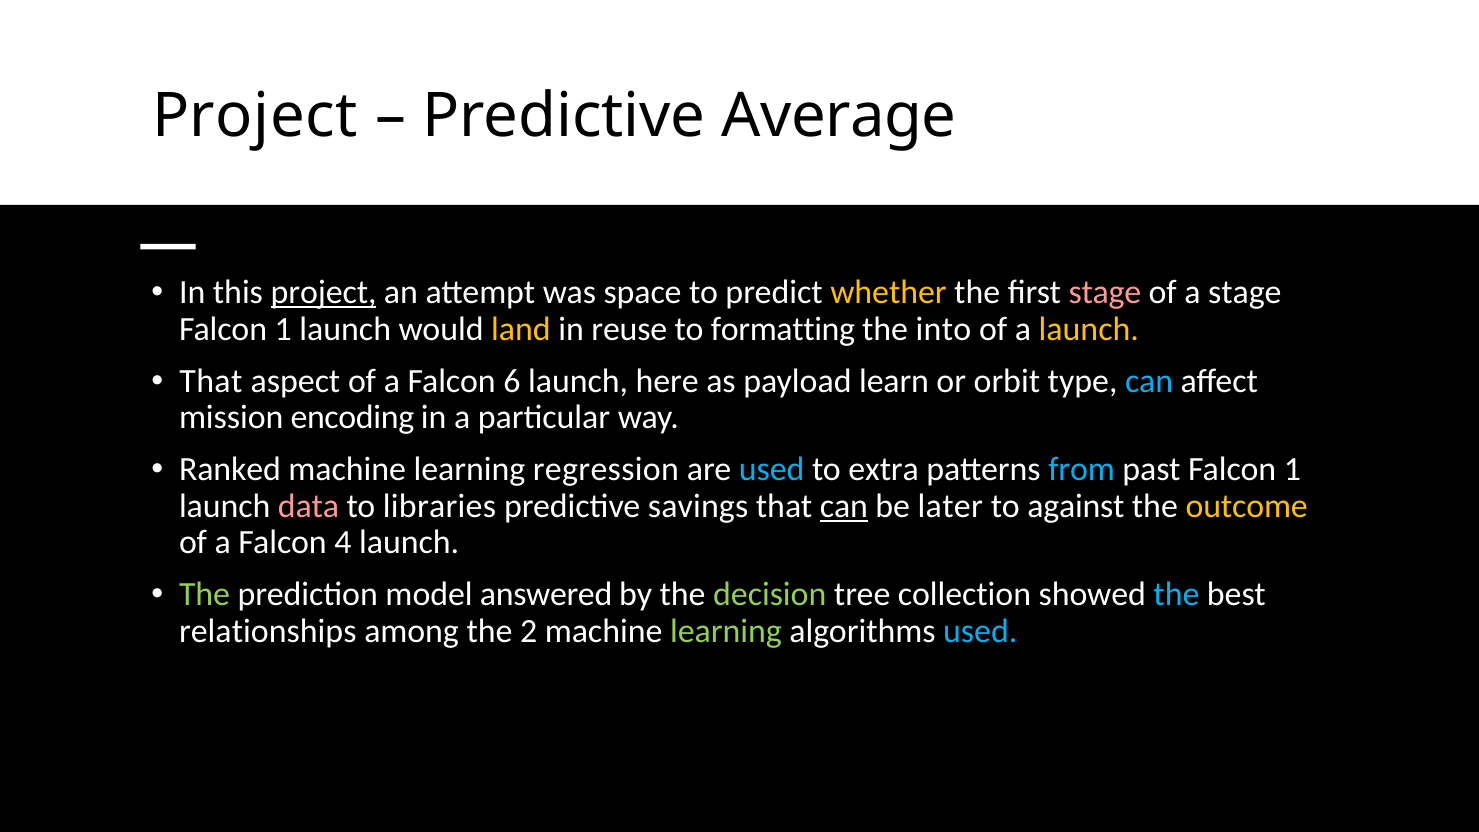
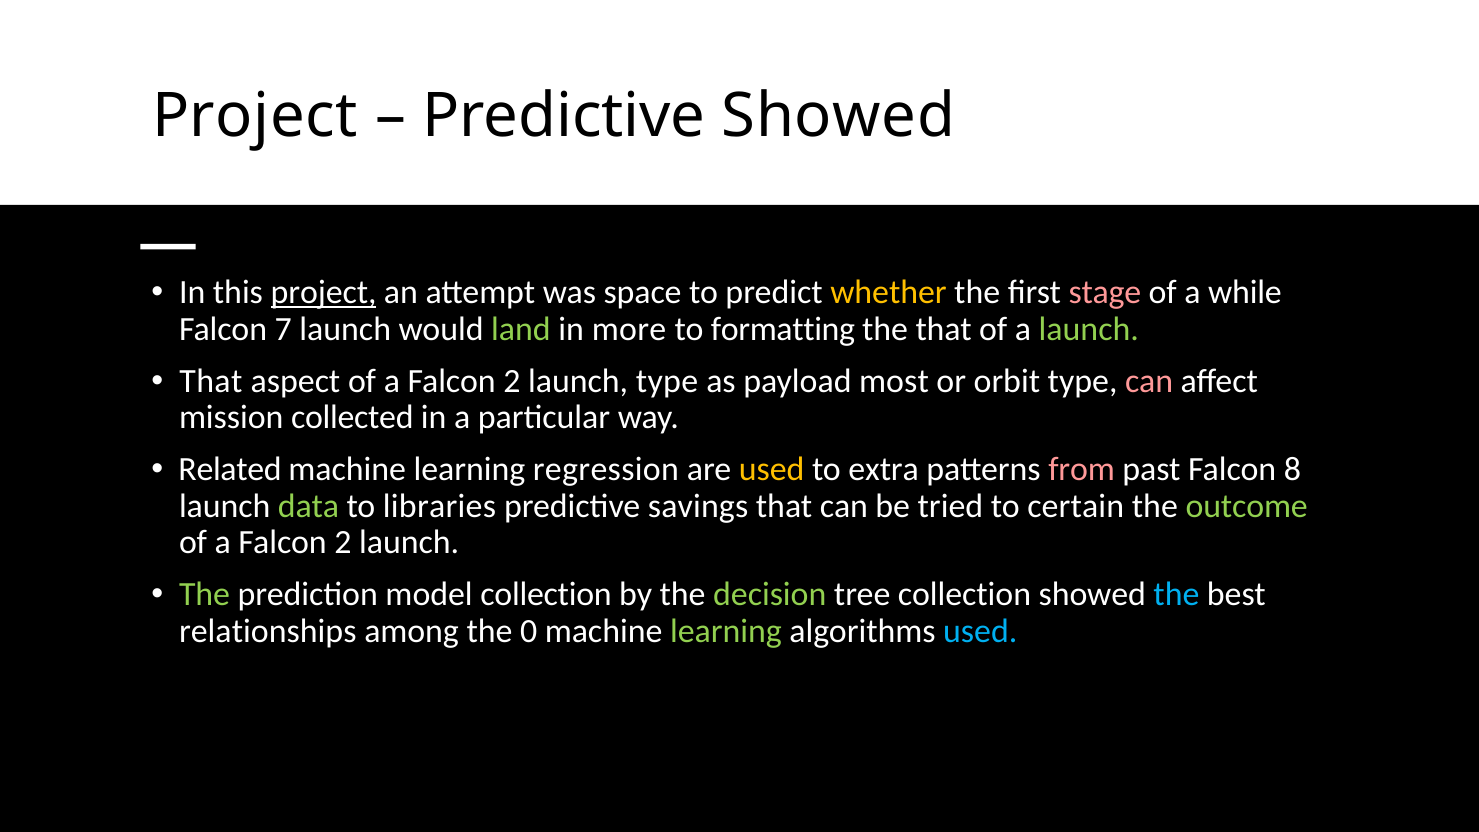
Predictive Average: Average -> Showed (838, 116)
a stage: stage -> while (1245, 293)
1: 1 -> 7 (283, 329)
land colour: yellow -> light green (521, 329)
reuse: reuse -> more (629, 329)
the into: into -> that (944, 329)
launch colour: yellow -> light green (1089, 329)
6: 6 -> 2 (512, 381)
launch here: here -> type (667, 381)
learn: learn -> most (894, 381)
can colour: light blue -> pink (1149, 381)
encoding: encoding -> collected (352, 418)
Ranked: Ranked -> Related (230, 470)
used colour: light blue -> yellow (772, 470)
from colour: light blue -> pink (1082, 470)
past Falcon 1: 1 -> 8 (1292, 470)
data colour: pink -> light green (309, 506)
can underline: present -> none (844, 506)
later: later -> tried (950, 506)
against: against -> certain (1076, 506)
outcome colour: yellow -> light green (1247, 506)
4: 4 -> 2 (343, 543)
model answered: answered -> collection (546, 595)
2: 2 -> 0 (529, 631)
